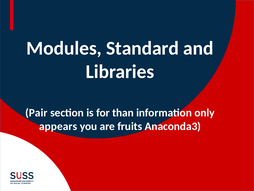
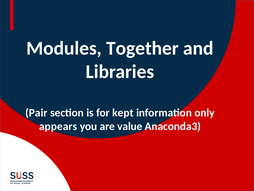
Standard: Standard -> Together (142, 48)
than: than -> kept (123, 113)
fruits: fruits -> value (130, 126)
